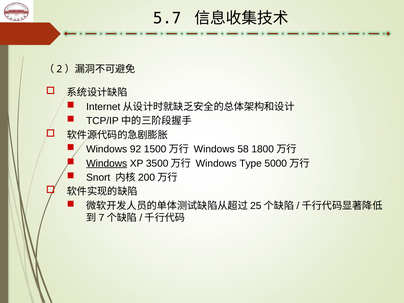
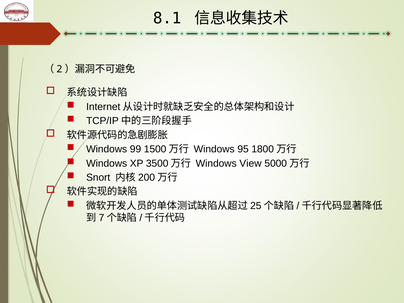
5.7: 5.7 -> 8.1 (167, 18)
92: 92 -> 99 (136, 149)
58: 58 -> 95 (243, 149)
Windows underline: present -> none (107, 163)
Type: Type -> View (251, 163)
